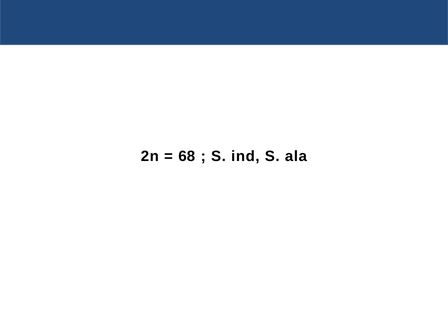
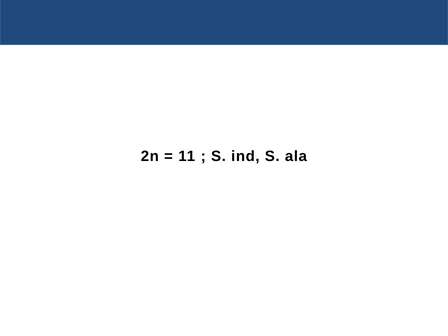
68: 68 -> 11 (187, 156)
